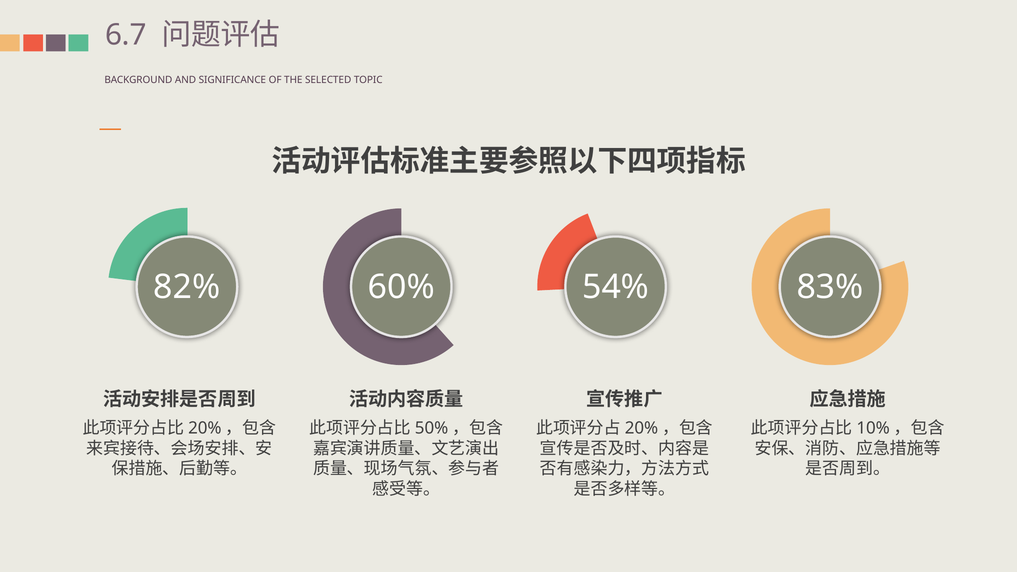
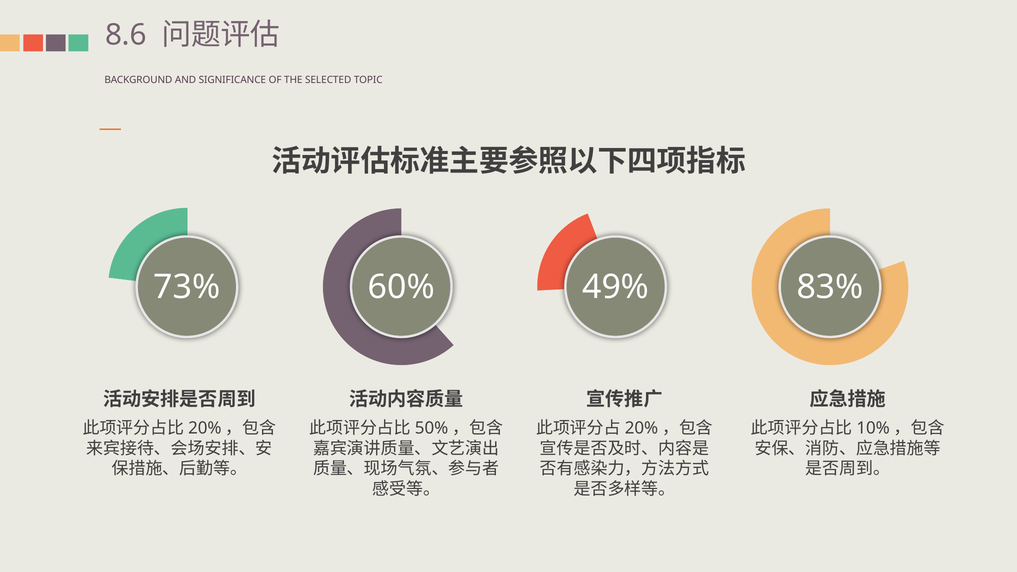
6.7: 6.7 -> 8.6 (126, 35)
82%: 82% -> 73% (187, 287)
54%: 54% -> 49% (616, 287)
